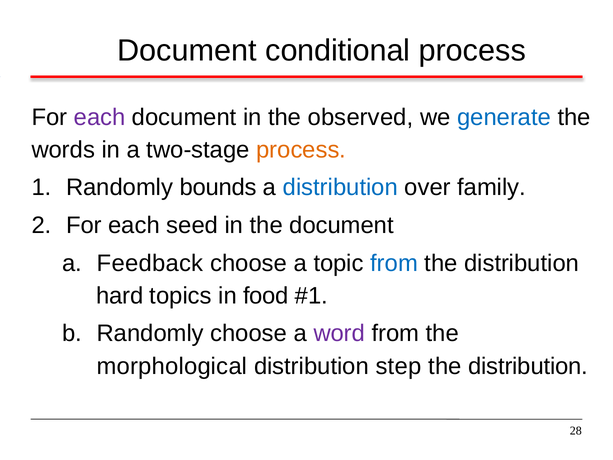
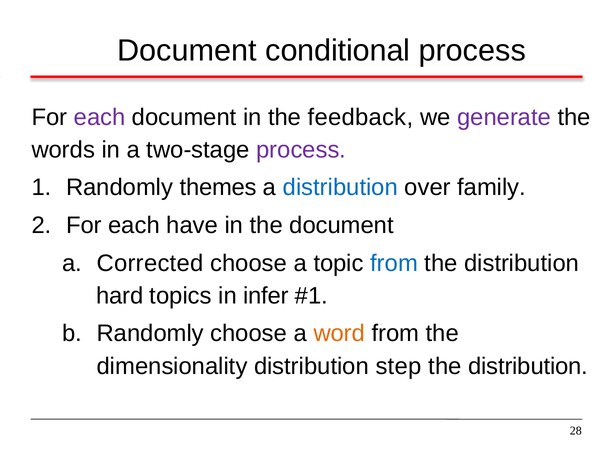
observed: observed -> feedback (360, 117)
generate colour: blue -> purple (504, 117)
process colour: orange -> purple (301, 150)
bounds: bounds -> themes (218, 188)
seed: seed -> have (192, 225)
Feedback: Feedback -> Corrected (150, 263)
food: food -> infer (266, 296)
word colour: purple -> orange (339, 333)
morphological: morphological -> dimensionality (172, 366)
